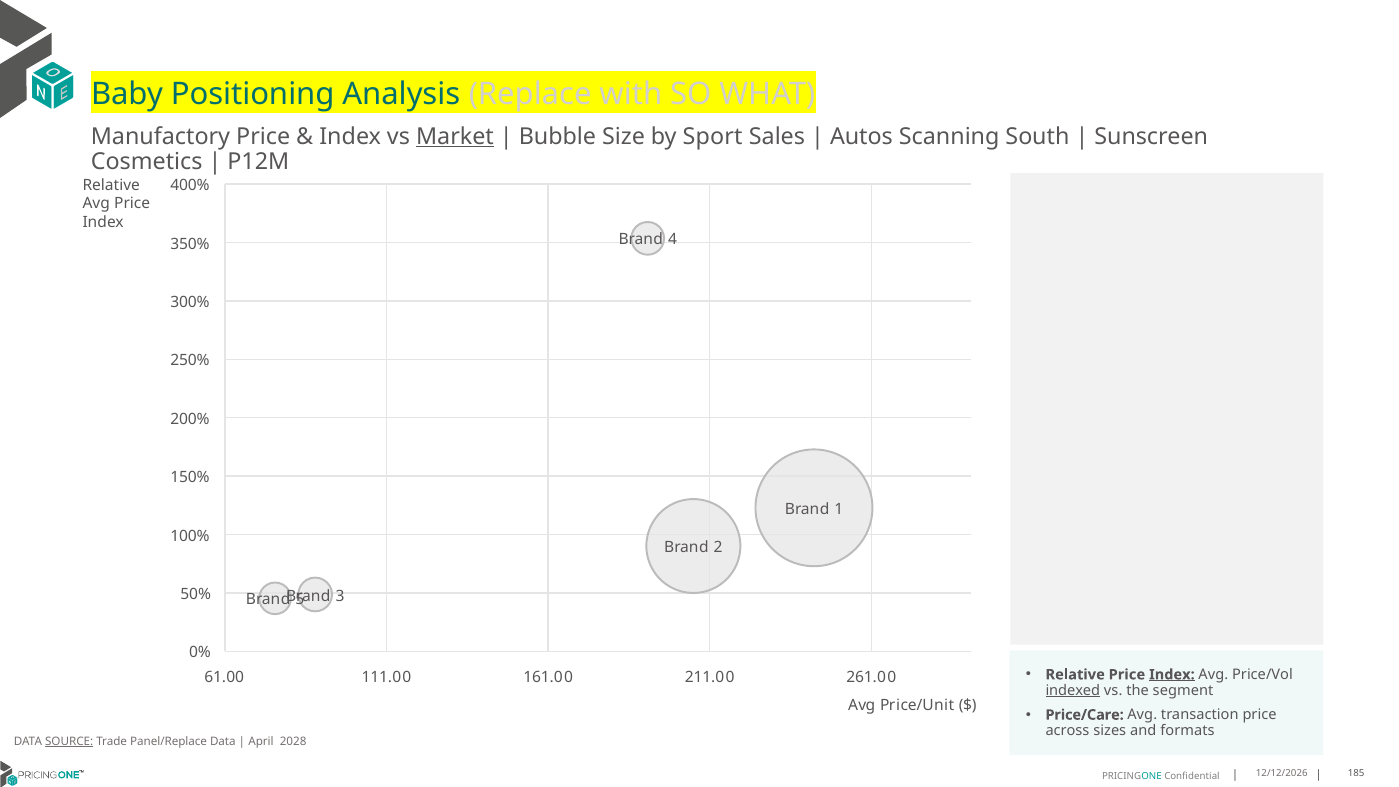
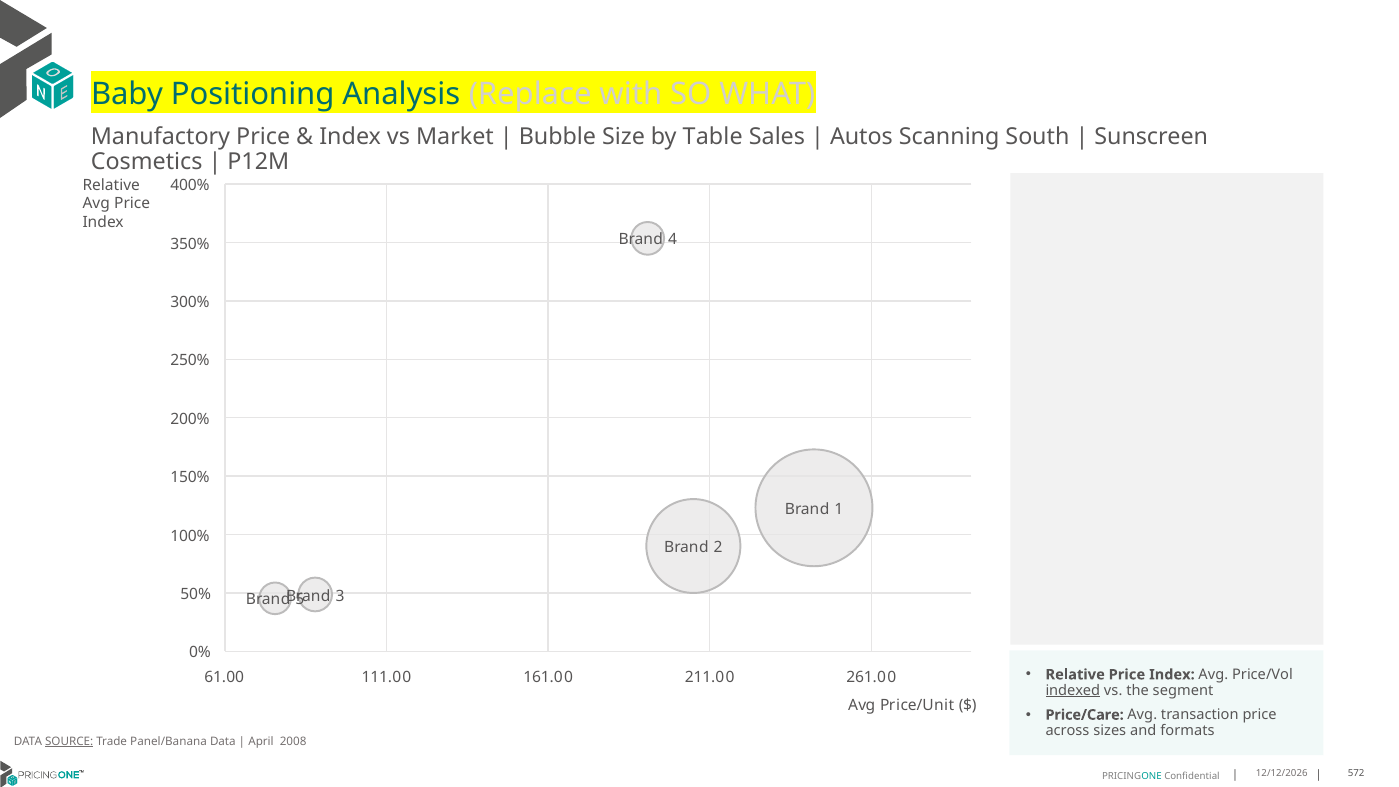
Market underline: present -> none (455, 136)
Sport: Sport -> Table (713, 136)
Index underline: present -> none (1172, 675)
Panel/Replace: Panel/Replace -> Panel/Banana (169, 741)
2028: 2028 -> 2008 (293, 741)
185: 185 -> 572 (1356, 774)
